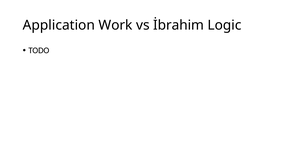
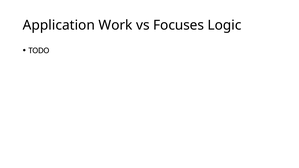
İbrahim: İbrahim -> Focuses (179, 25)
